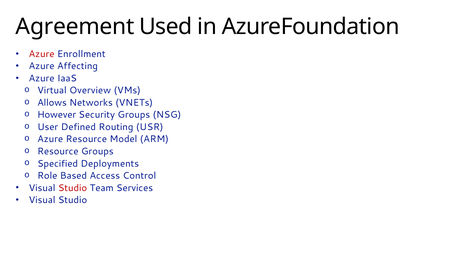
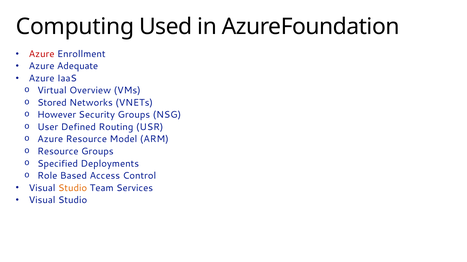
Agreement: Agreement -> Computing (75, 27)
Affecting: Affecting -> Adequate (78, 66)
Allows: Allows -> Stored (52, 103)
Studio colour: red -> orange (73, 188)
